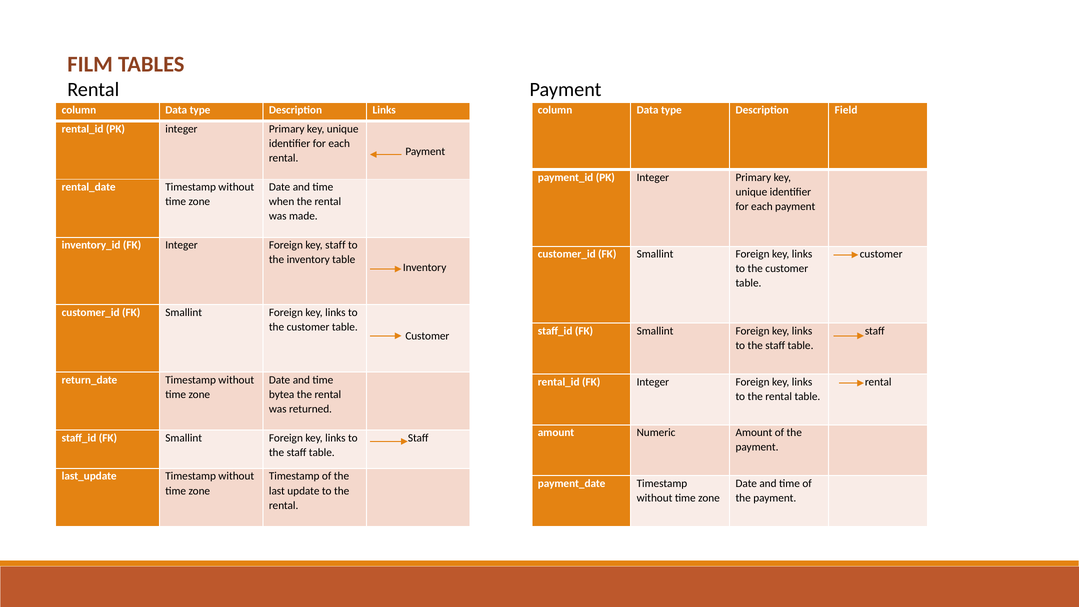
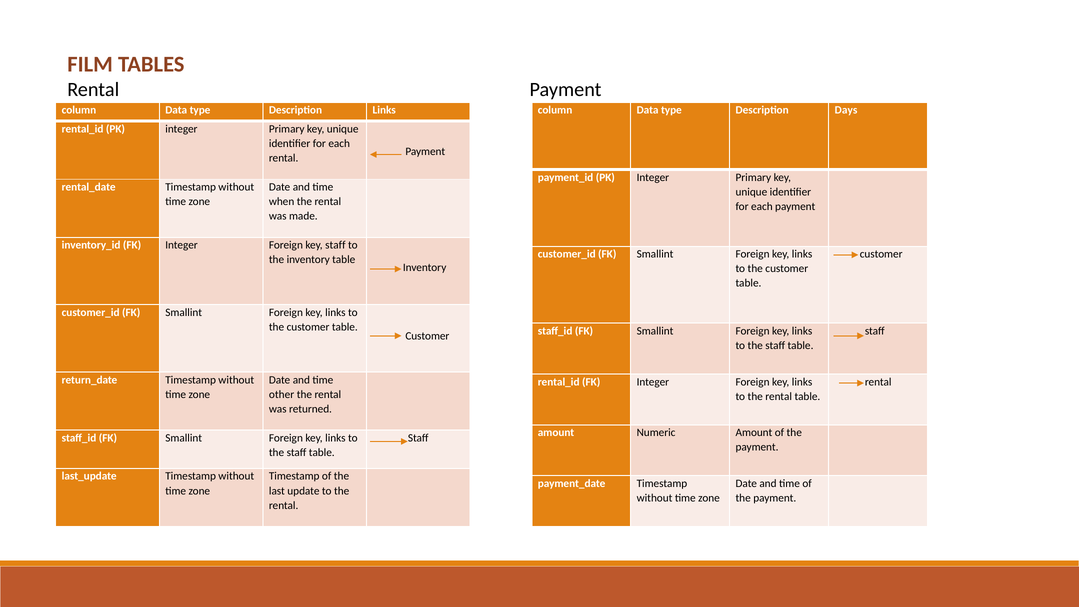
Field: Field -> Days (846, 110)
bytea: bytea -> other (282, 394)
